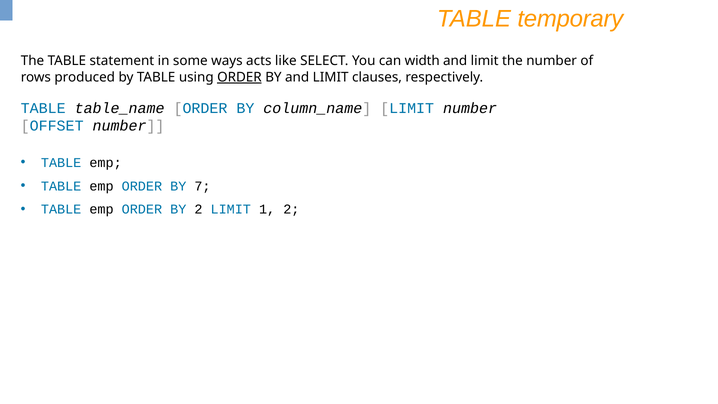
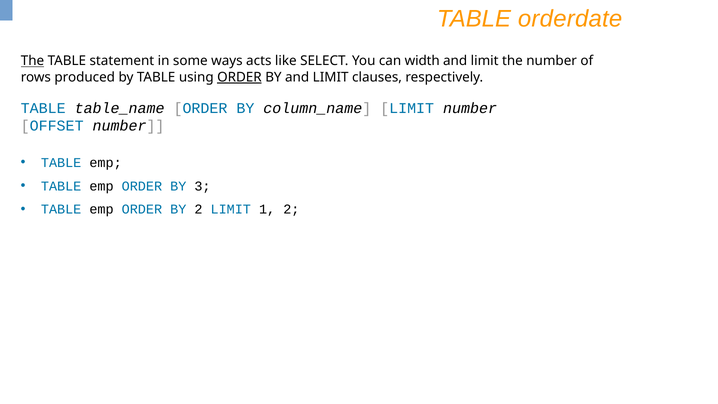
temporary: temporary -> orderdate (570, 19)
The underline: none -> present (33, 61)
7: 7 -> 3 (202, 186)
